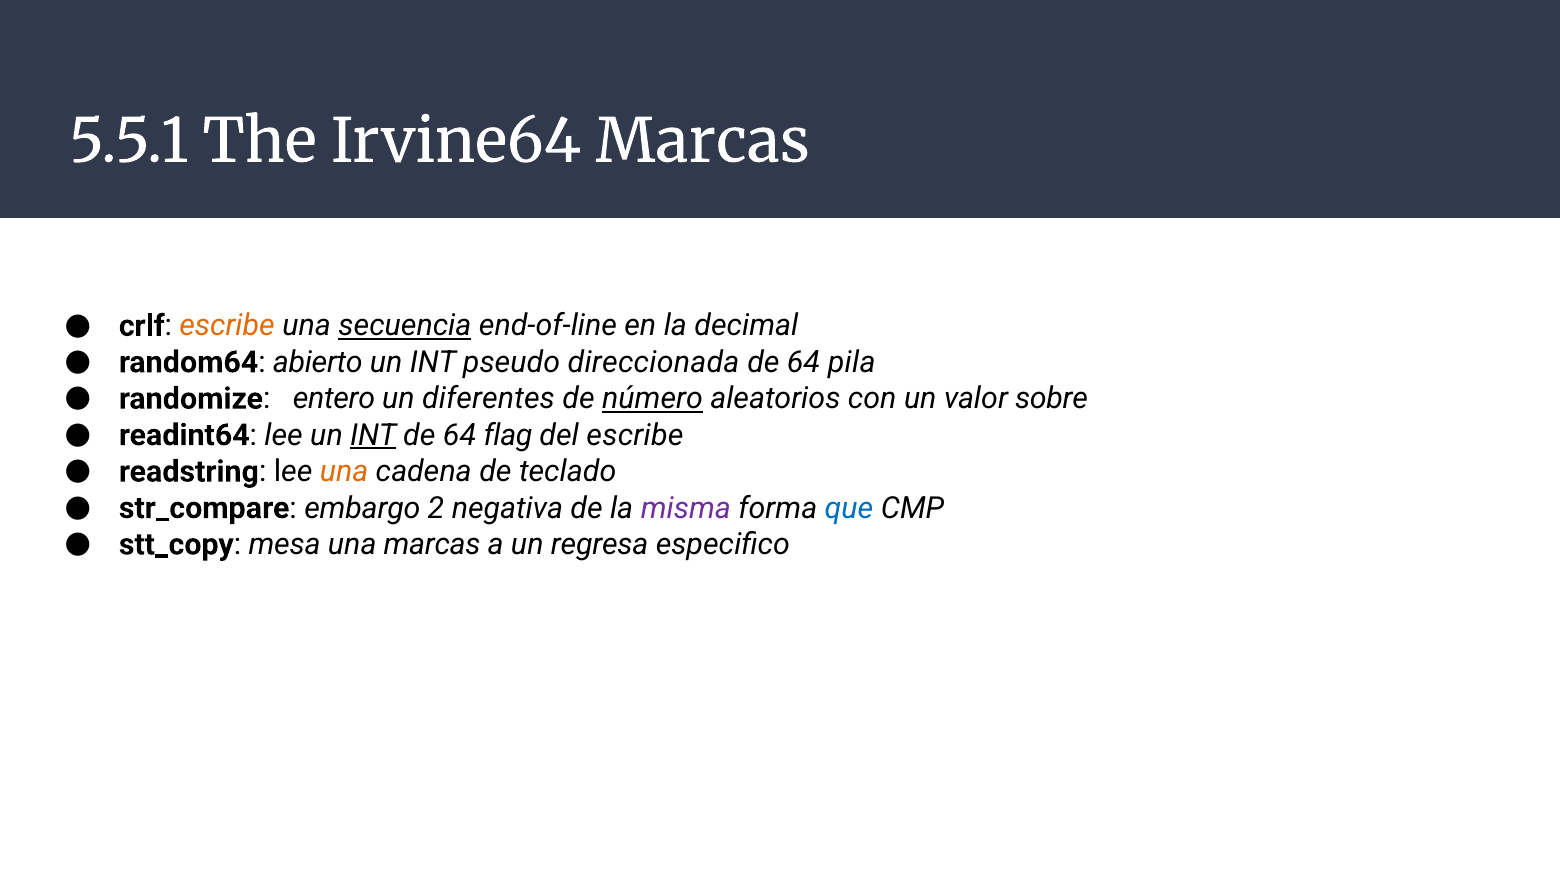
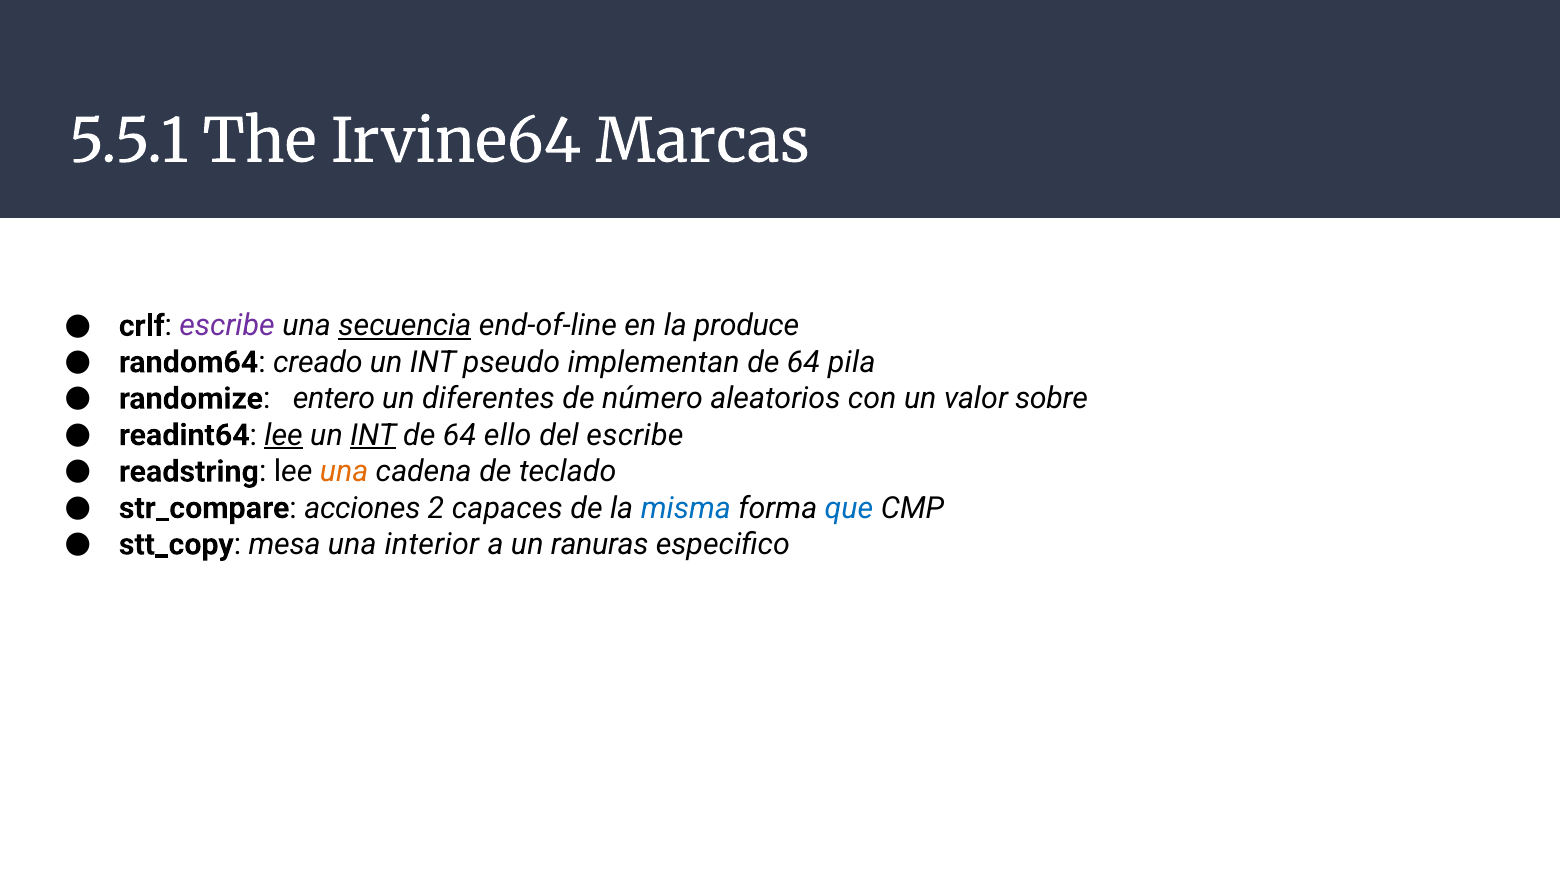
escribe colour: orange -> purple (227, 326)
decimal: decimal -> produce (747, 326)
abierto: abierto -> creado (318, 362)
direccionada: direccionada -> implementan (654, 362)
número underline: present -> none (653, 398)
lee underline: none -> present (284, 435)
flag: flag -> ello (508, 435)
embargo: embargo -> acciones (362, 508)
negativa: negativa -> capaces (507, 508)
misma colour: purple -> blue (686, 508)
una marcas: marcas -> interior (432, 544)
regresa: regresa -> ranuras (600, 544)
